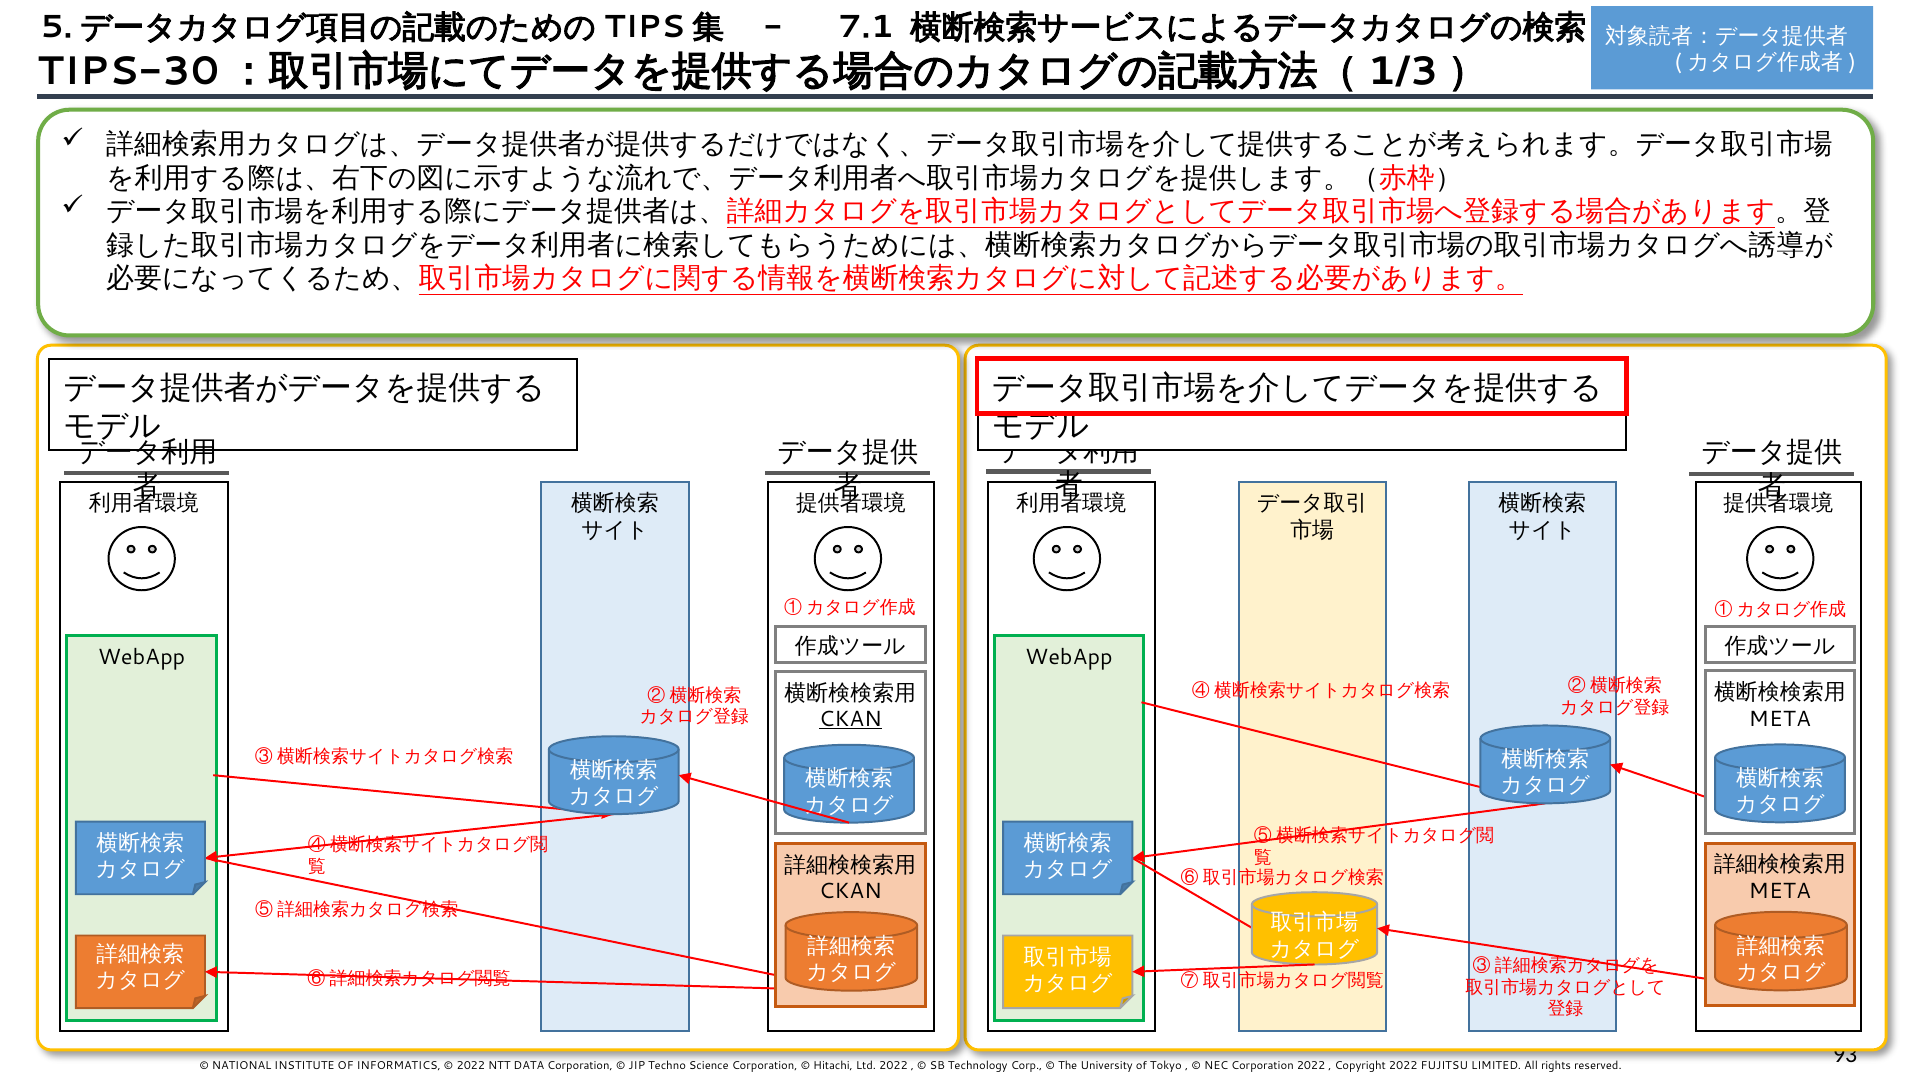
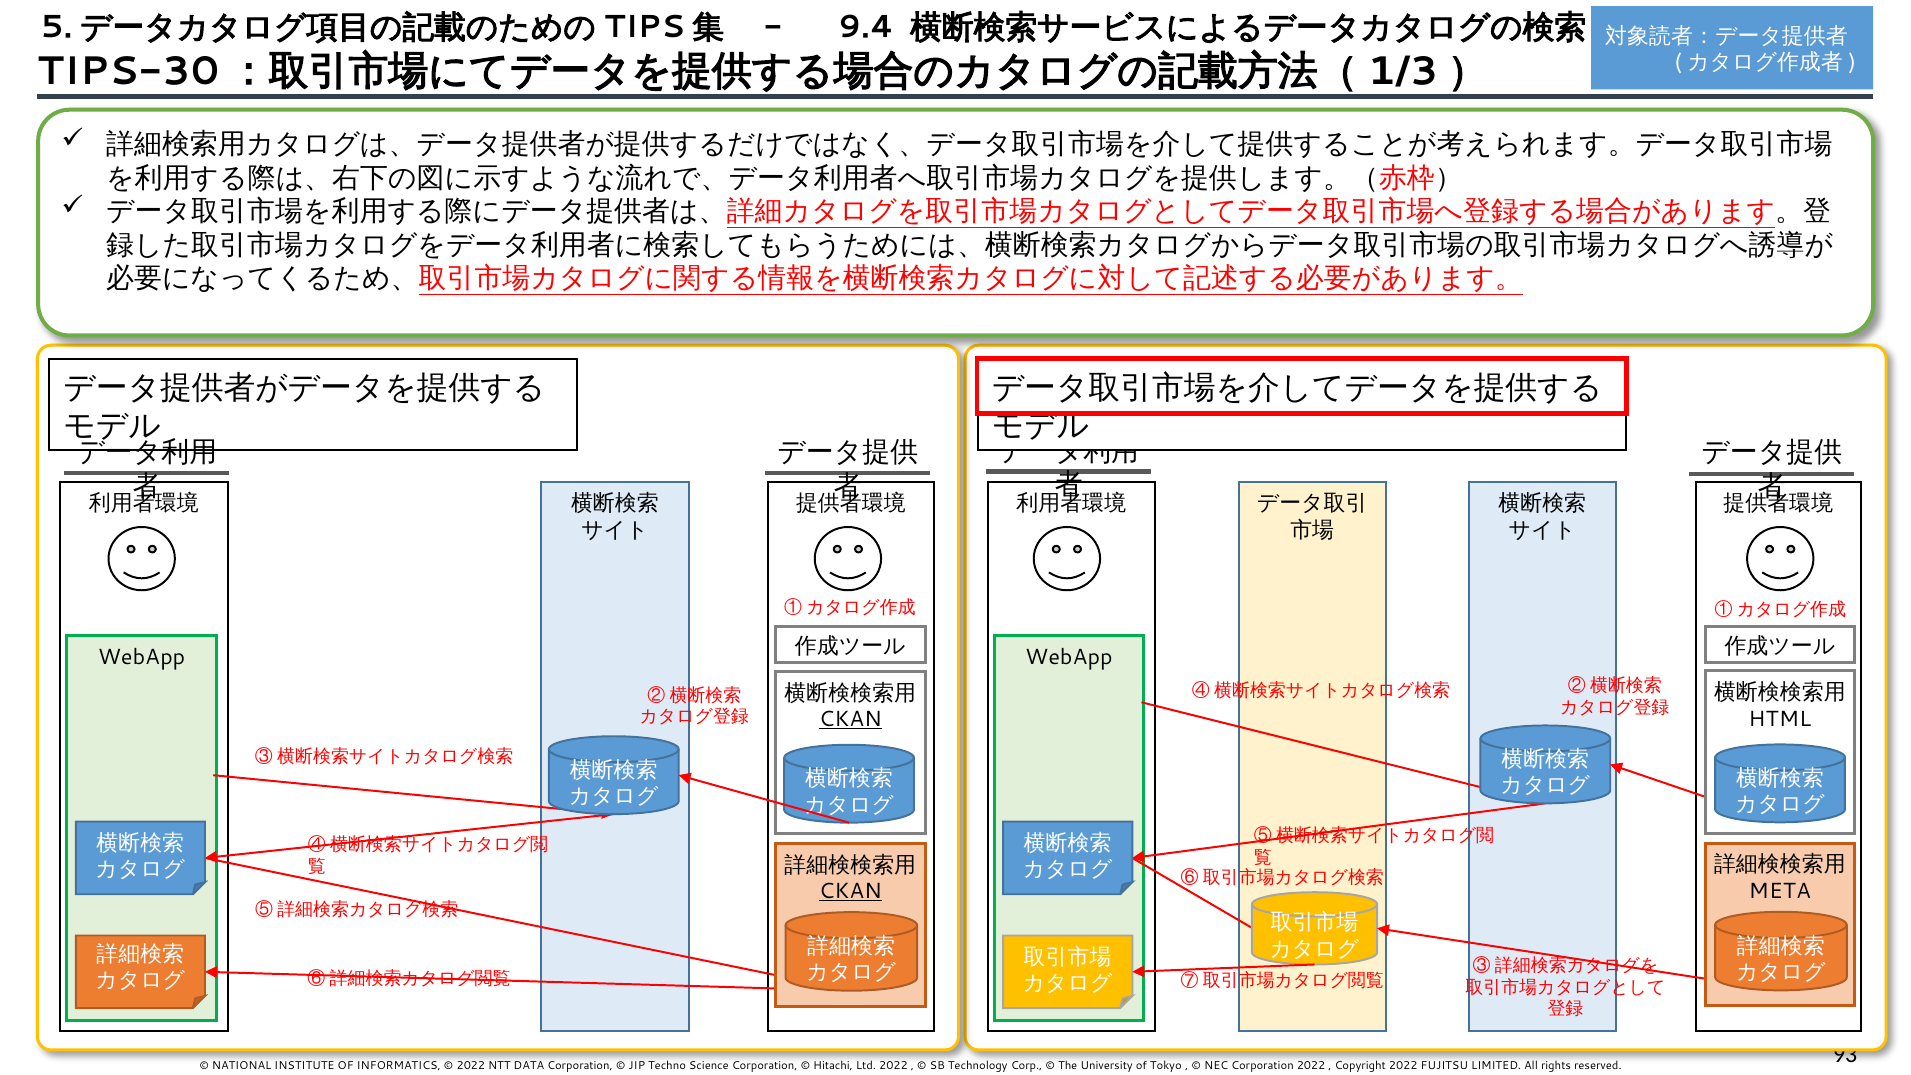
7.1: 7.1 -> 9.4 (866, 27)
META: META -> HTML (1780, 719)
CKAN underline: none -> present (850, 891)
